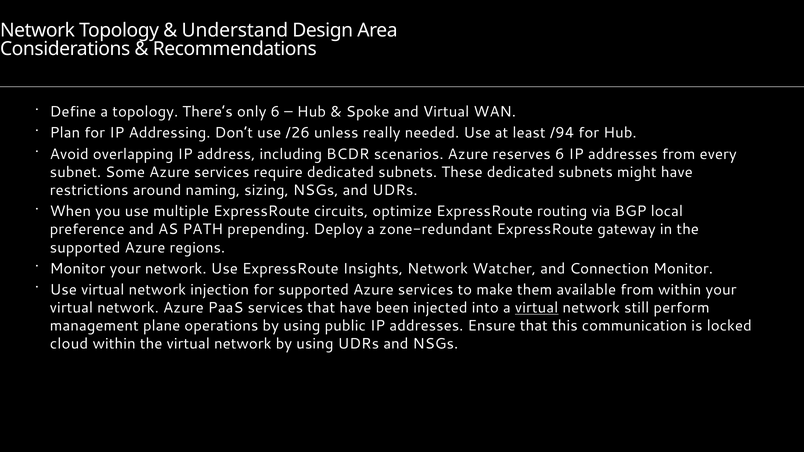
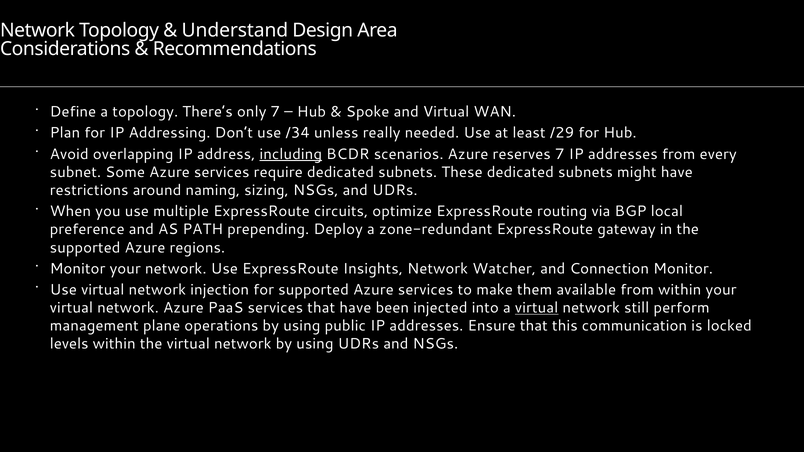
only 6: 6 -> 7 (275, 112)
/26: /26 -> /34 (298, 133)
/94: /94 -> /29 (562, 133)
including underline: none -> present (291, 154)
reserves 6: 6 -> 7 (560, 154)
cloud: cloud -> levels (69, 344)
